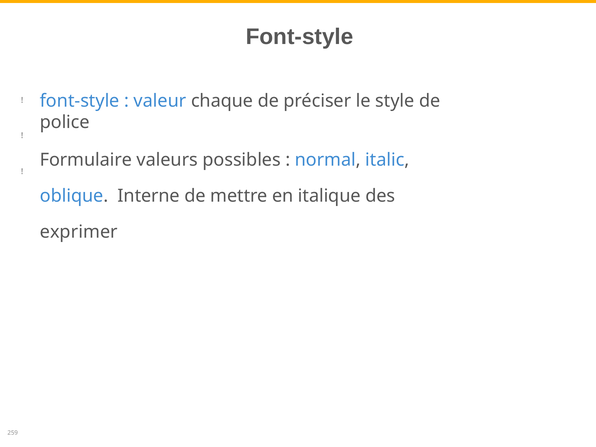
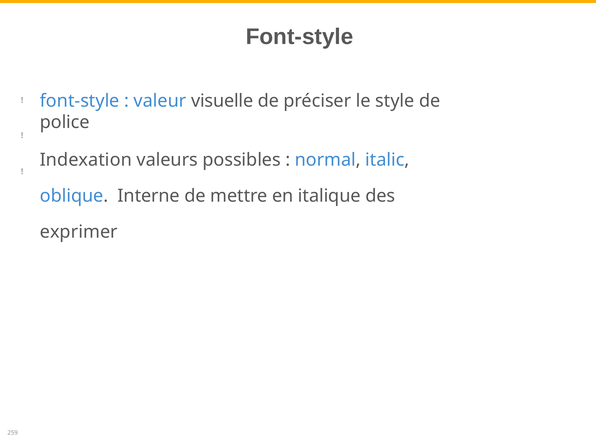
chaque: chaque -> visuelle (222, 101)
Formulaire: Formulaire -> Indexation (86, 160)
